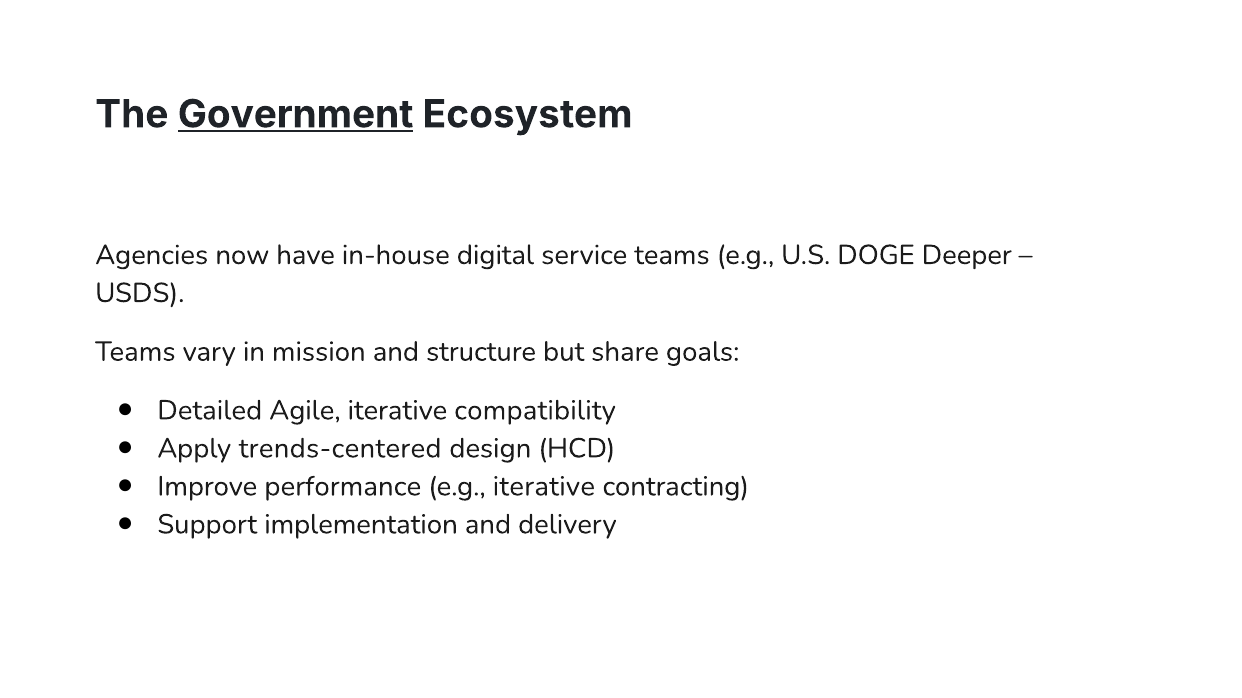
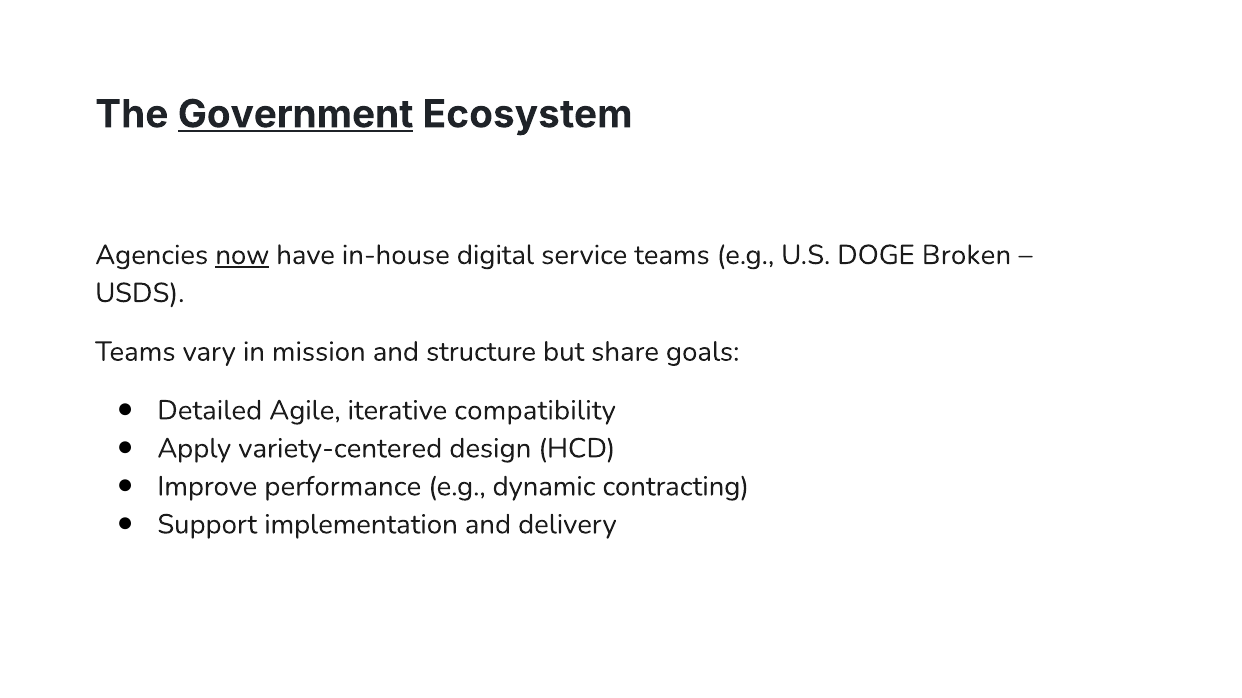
now underline: none -> present (242, 255)
Deeper: Deeper -> Broken (967, 255)
trends-centered: trends-centered -> variety-centered (340, 449)
e.g iterative: iterative -> dynamic (544, 487)
